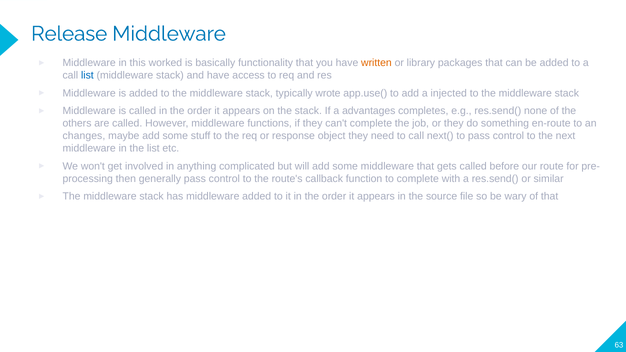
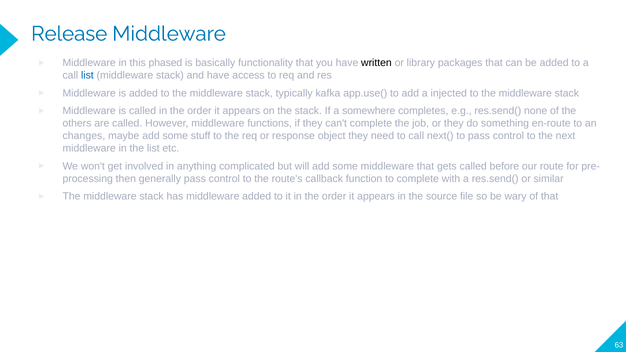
worked: worked -> phased (165, 63)
written colour: orange -> black (376, 63)
wrote: wrote -> kafka (328, 93)
advantages: advantages -> somewhere (369, 111)
